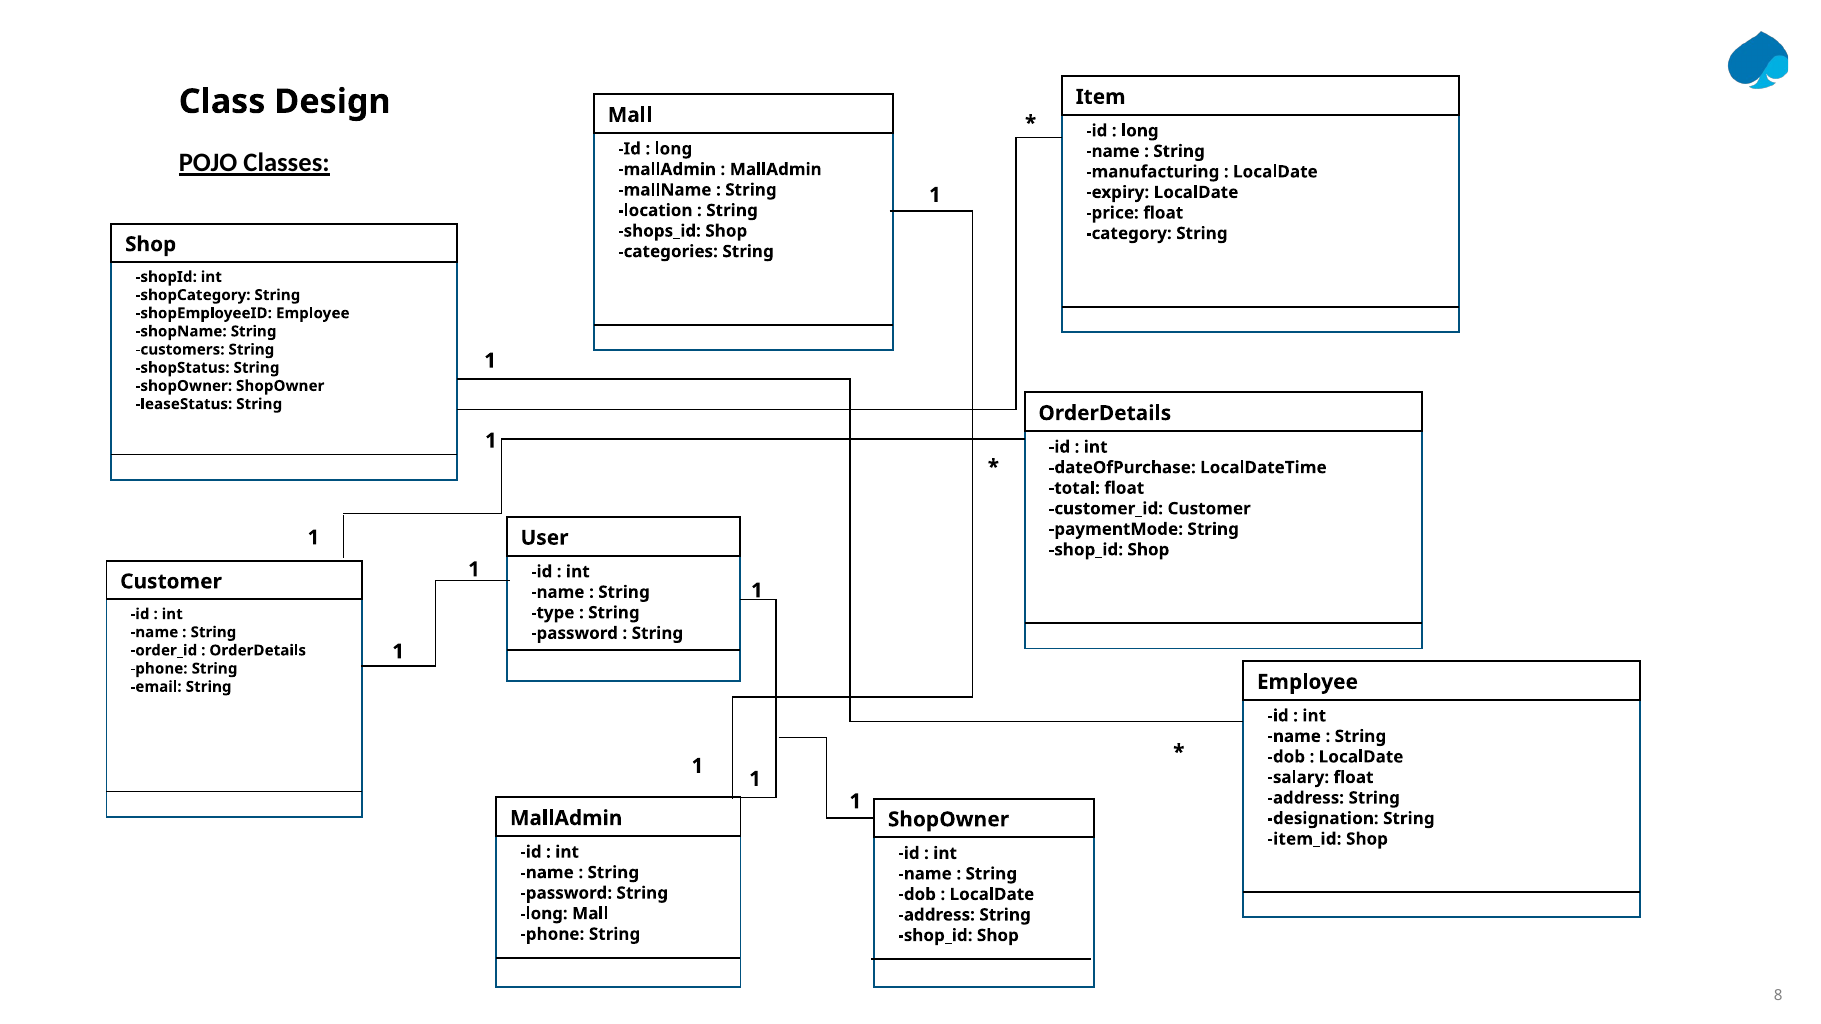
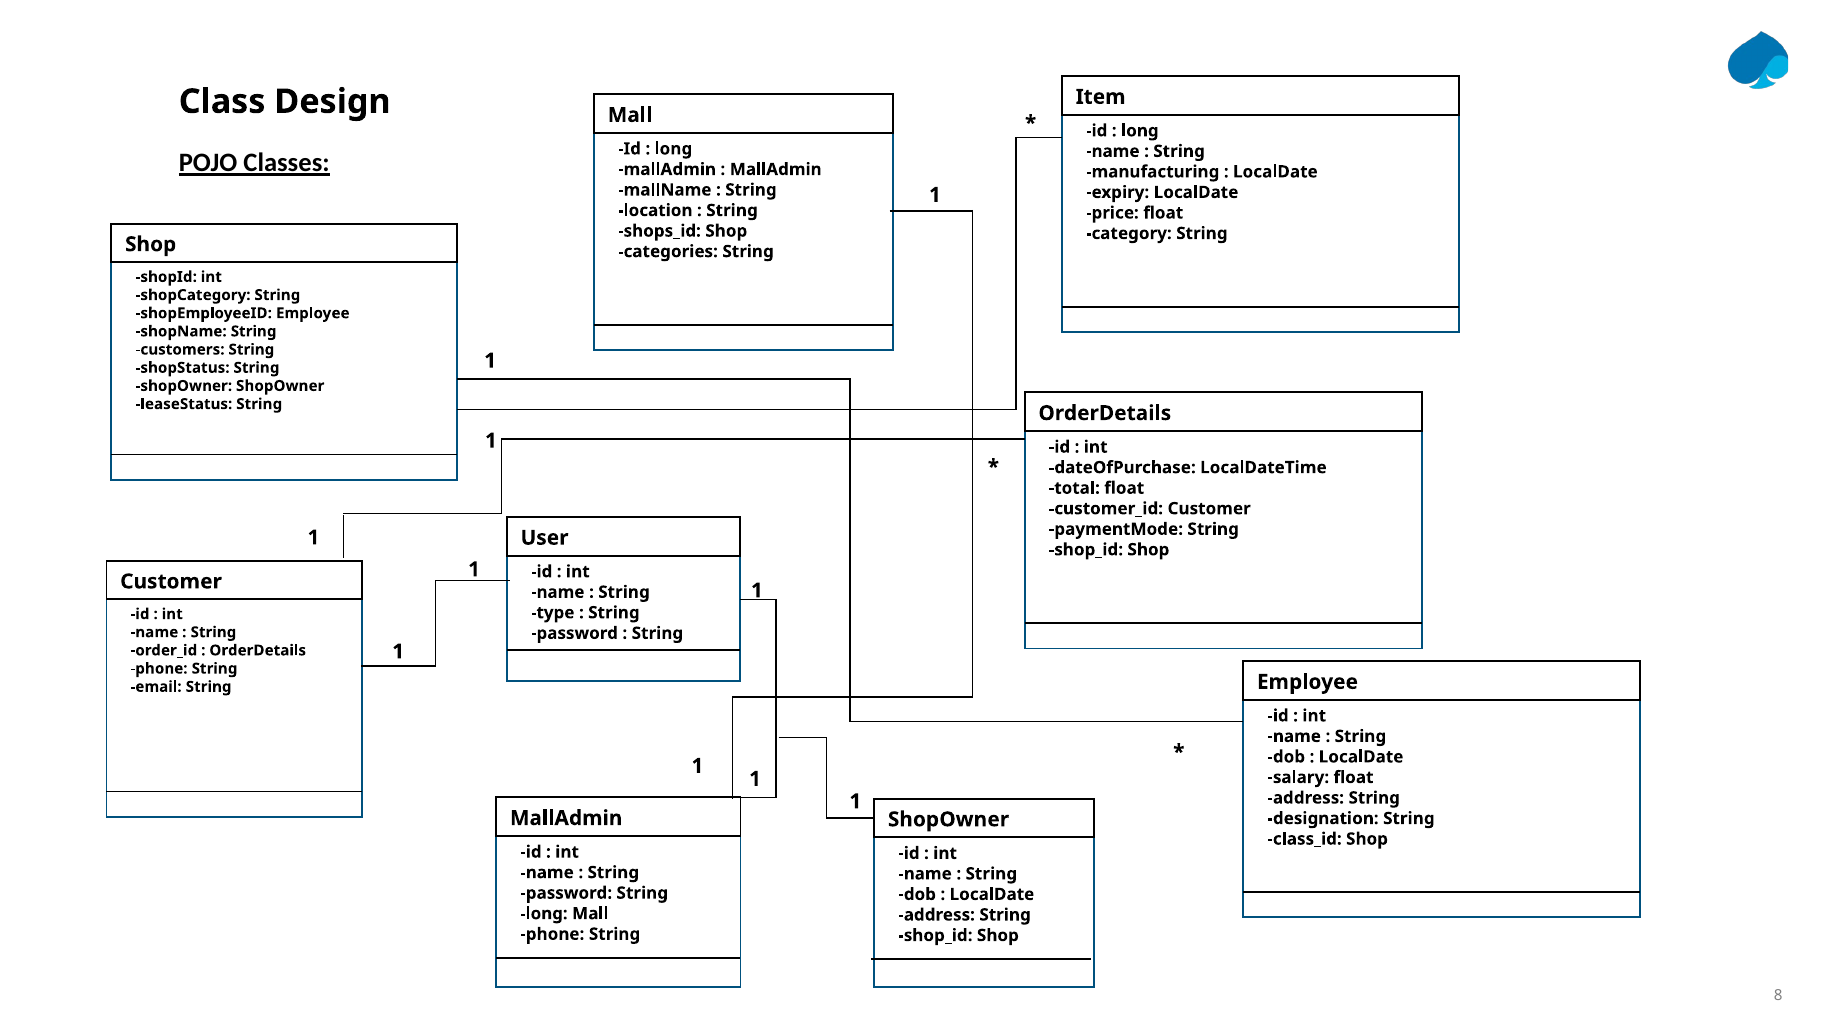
item_id: item_id -> class_id (1305, 839)
